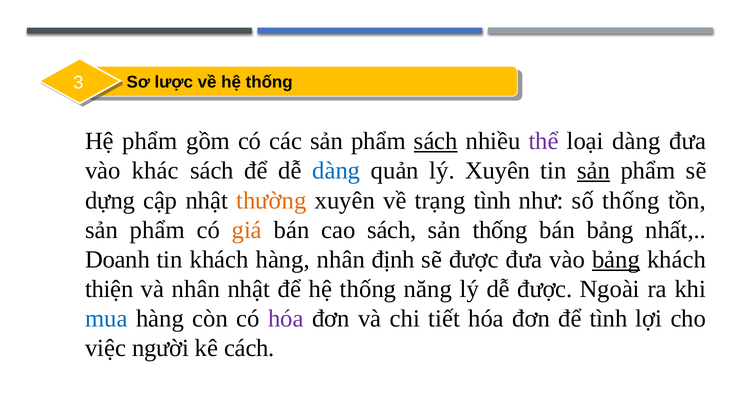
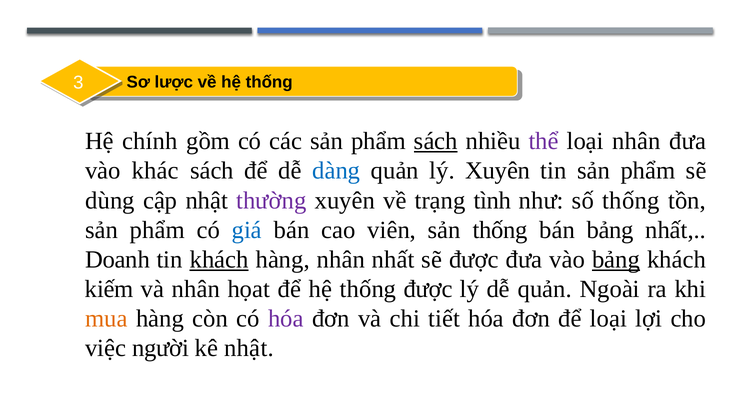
Hệ phẩm: phẩm -> chính (150, 141)
loại dàng: dàng -> nhân (636, 141)
sản underline: present -> none (594, 171)
dựng: dựng -> dùng (110, 200)
thường colour: orange -> purple (271, 200)
giá colour: orange -> blue (247, 230)
cao sách: sách -> viên (392, 230)
khách underline: none -> present (219, 260)
nhân định: định -> nhất (393, 260)
thiện: thiện -> kiếm (109, 289)
nhân nhật: nhật -> họat (249, 289)
thống năng: năng -> được (428, 289)
dễ được: được -> quản (545, 289)
mua colour: blue -> orange (106, 319)
để tình: tình -> loại (608, 319)
kê cách: cách -> nhật (249, 349)
